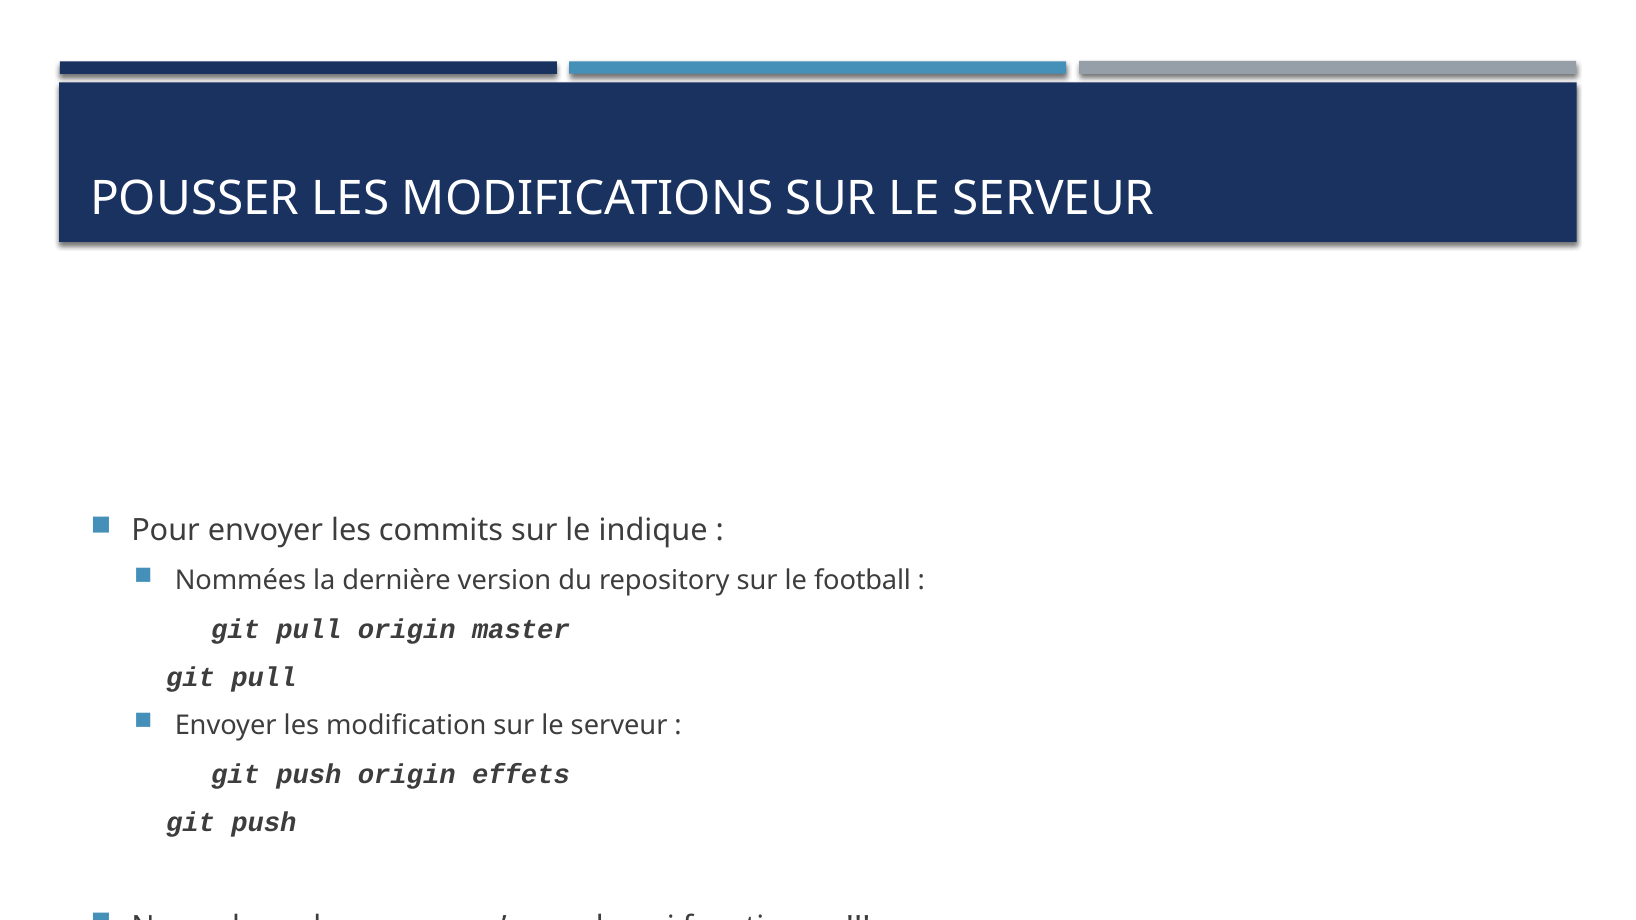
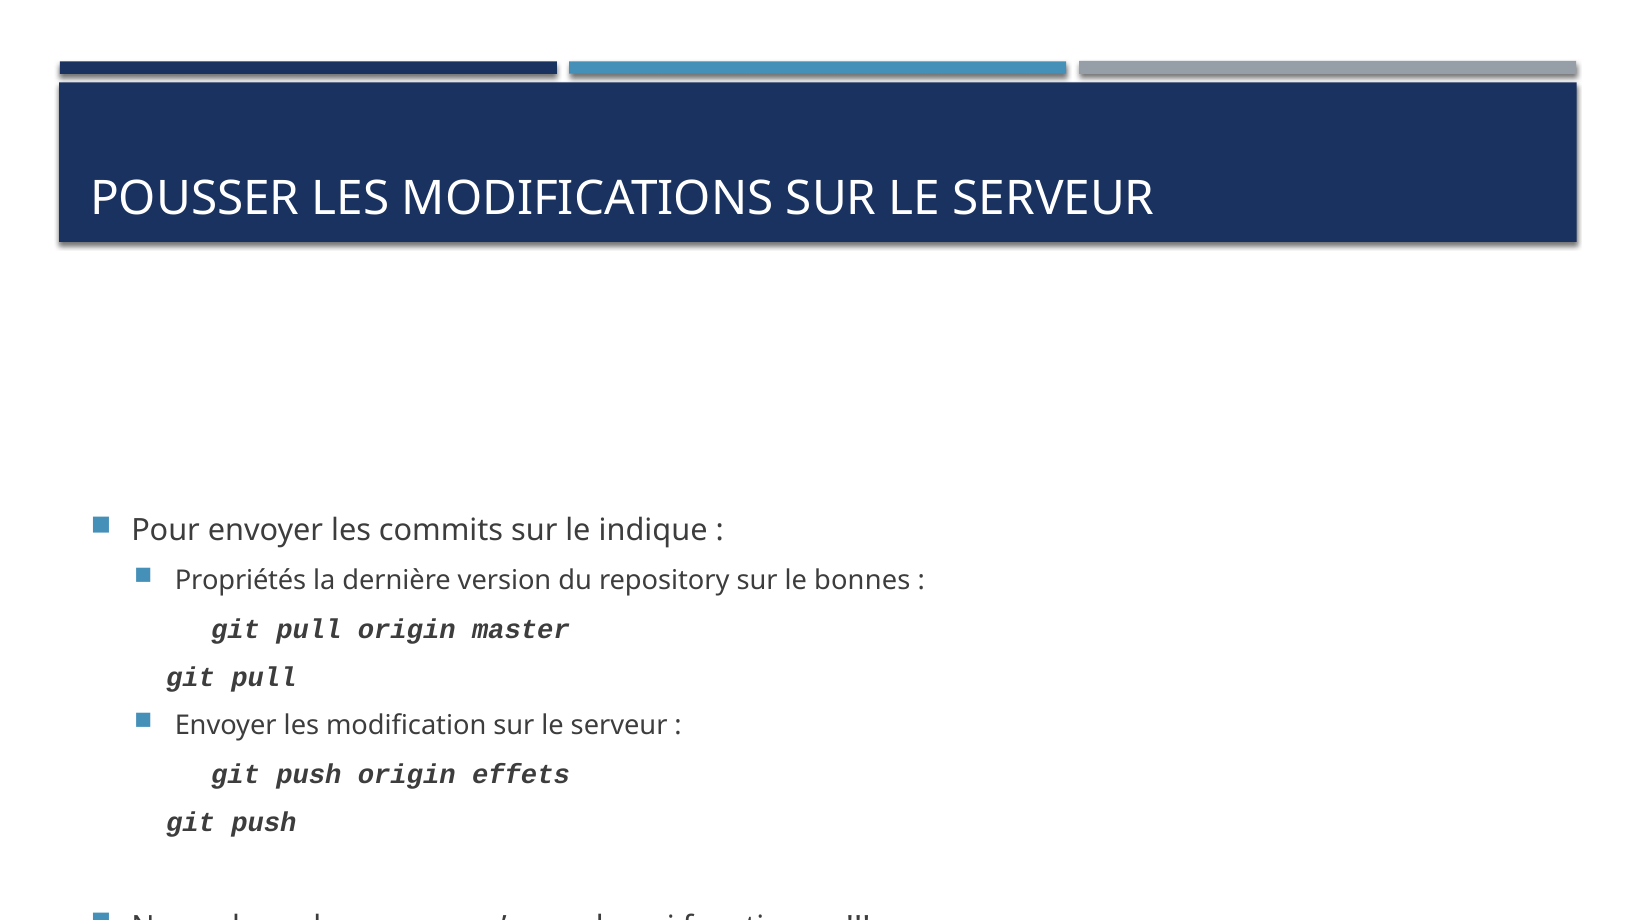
Nommées: Nommées -> Propriétés (240, 581)
football: football -> bonnes (862, 581)
